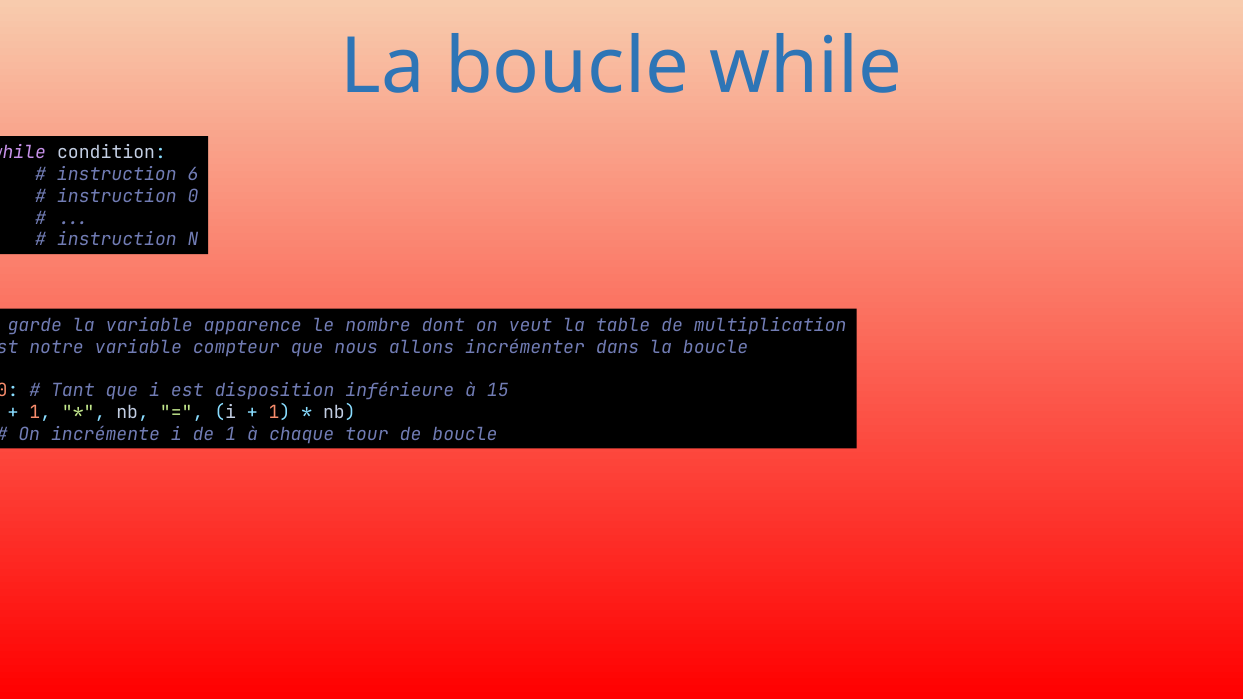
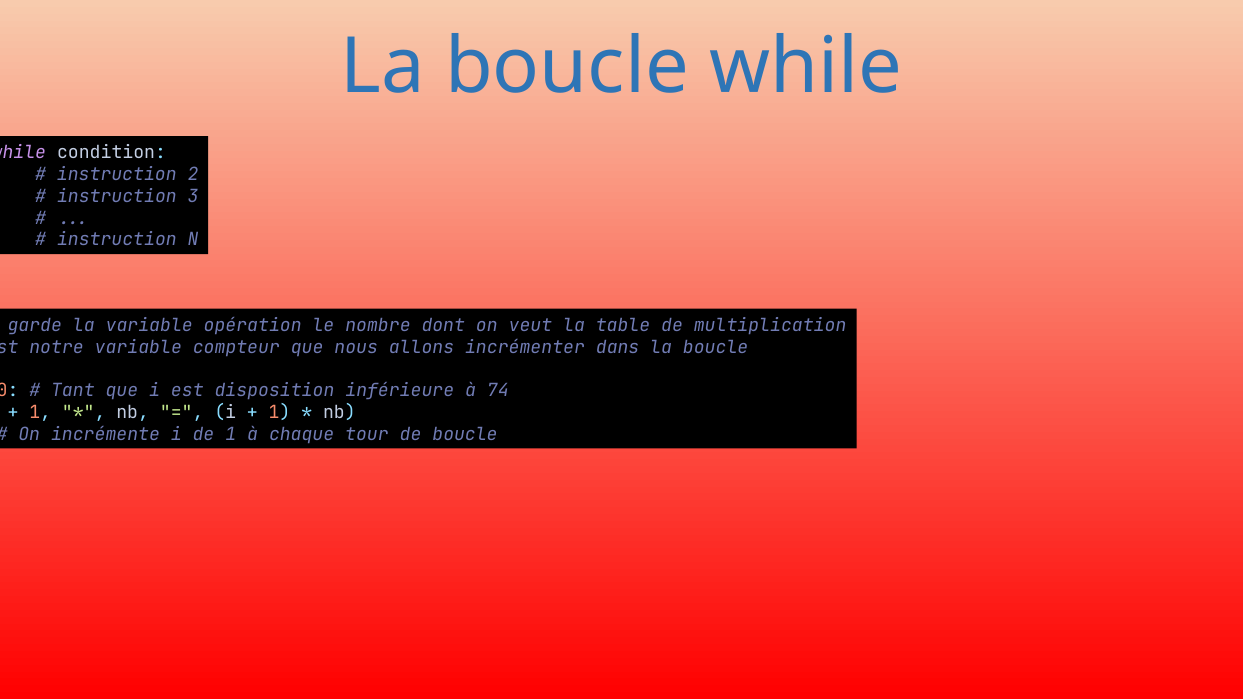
6: 6 -> 2 (193, 175)
instruction 0: 0 -> 3 (193, 196)
apparence: apparence -> opération (253, 326)
15: 15 -> 74 (498, 391)
